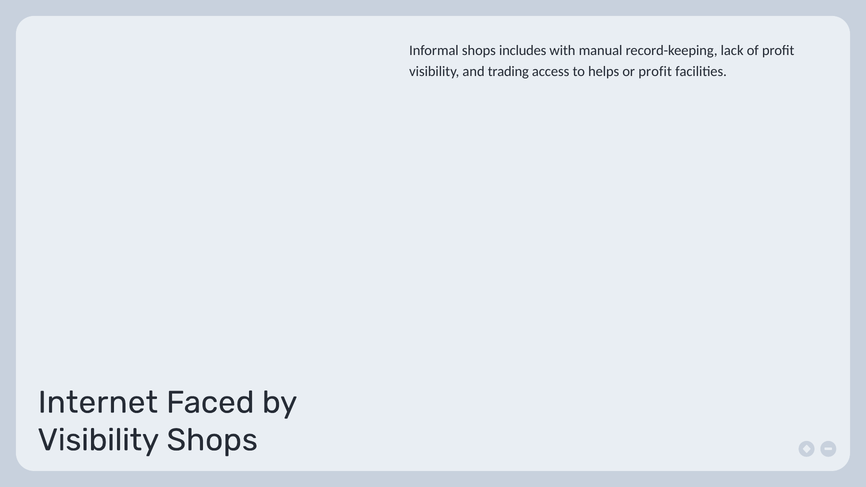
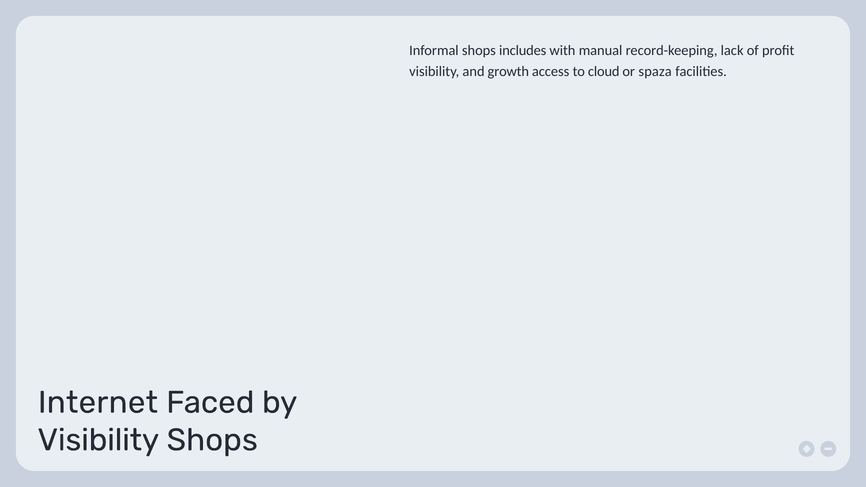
trading: trading -> growth (508, 71)
helps: helps -> cloud (604, 71)
or profit: profit -> spaza (655, 71)
